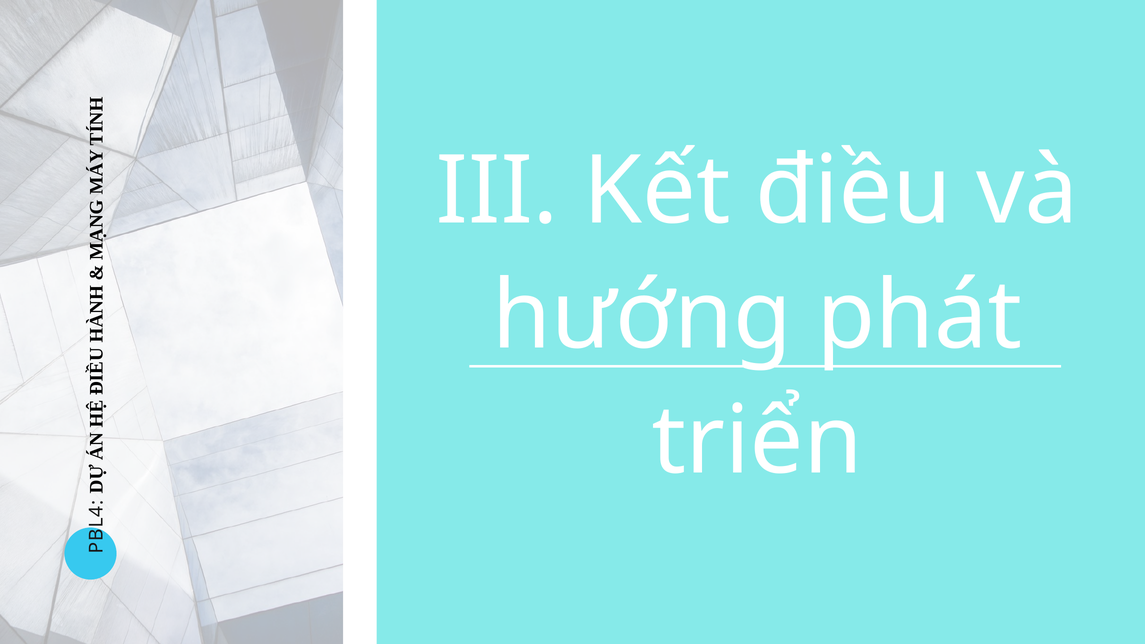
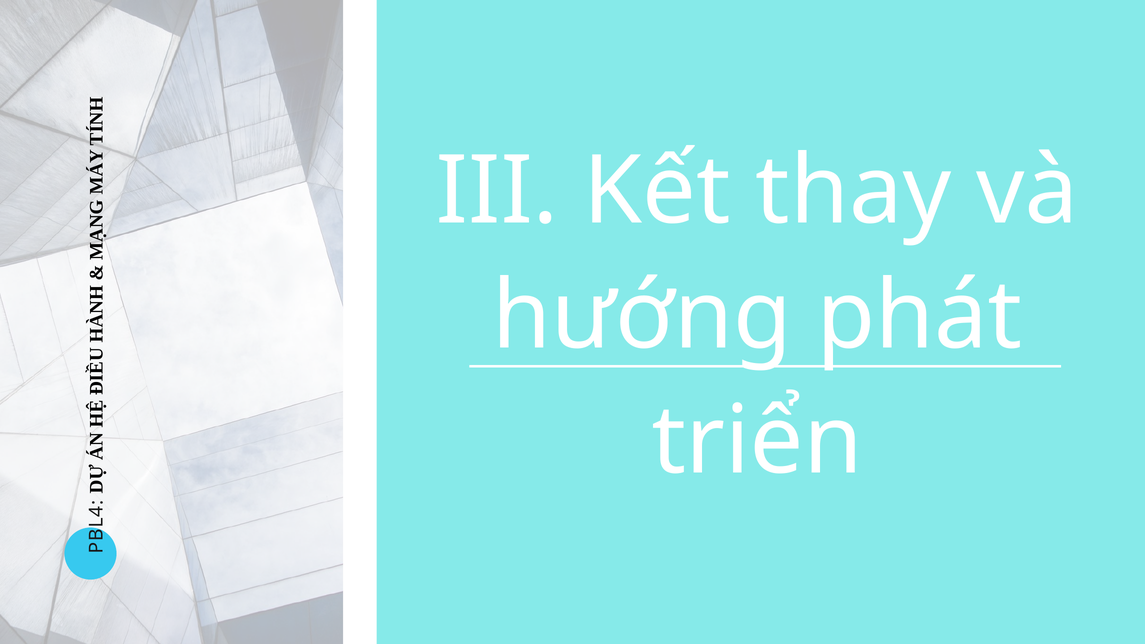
điều: điều -> thay (853, 191)
